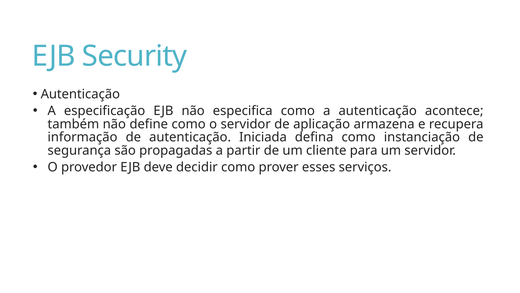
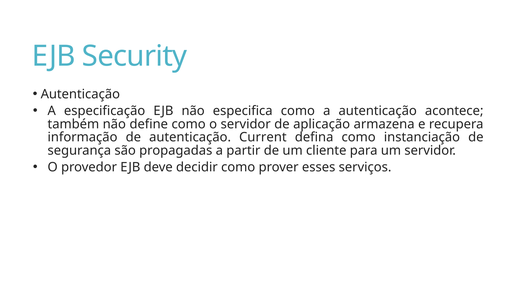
Iniciada: Iniciada -> Current (263, 137)
